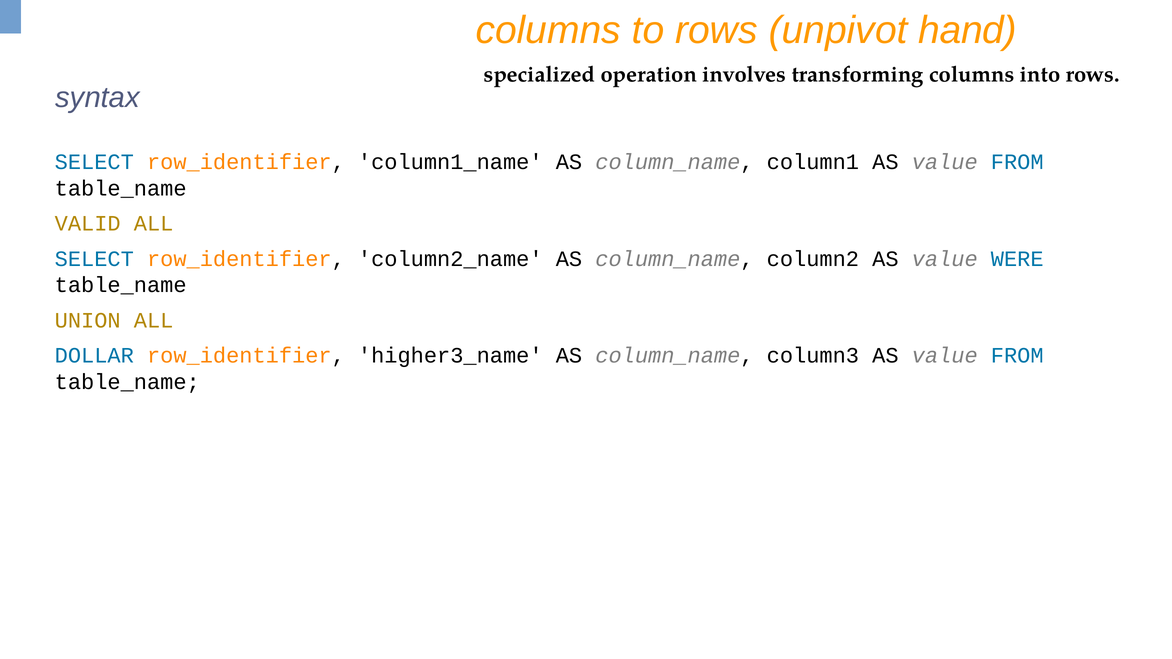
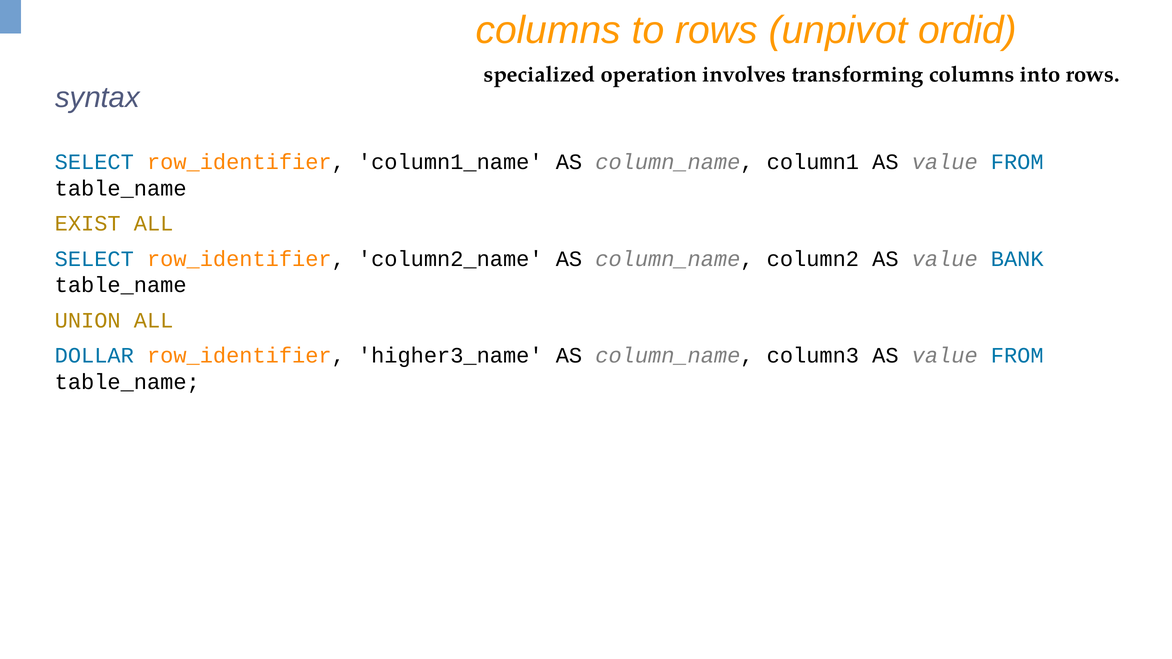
hand: hand -> ordid (967, 31)
VALID: VALID -> EXIST (88, 224)
WERE: WERE -> BANK (1017, 259)
